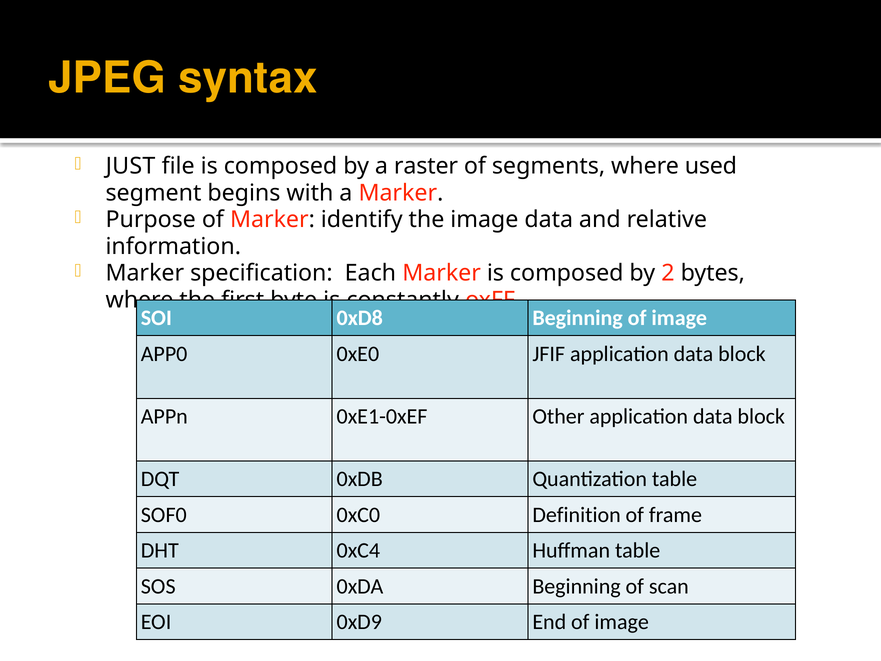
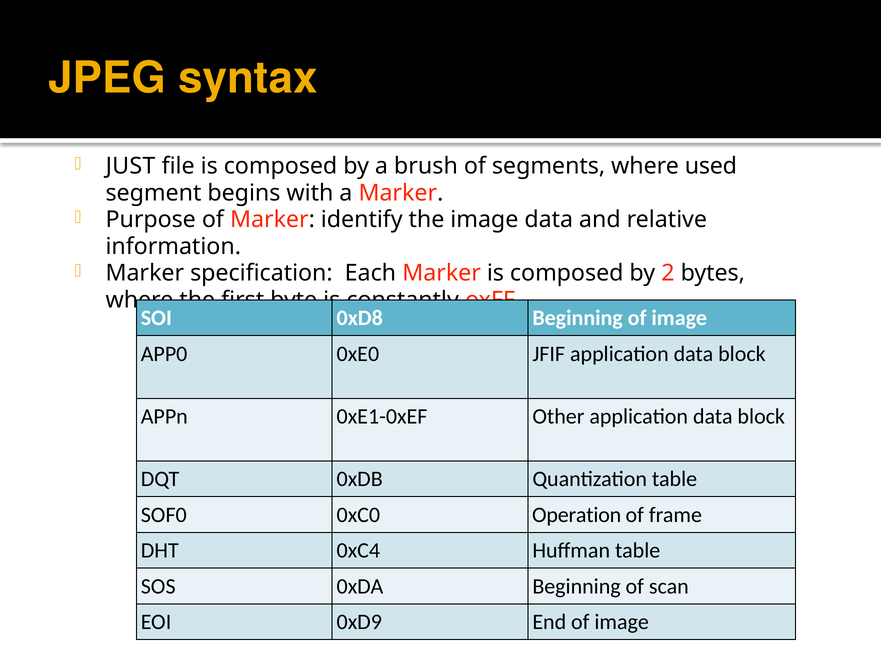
raster: raster -> brush (426, 166)
Definition: Definition -> Operation (577, 515)
